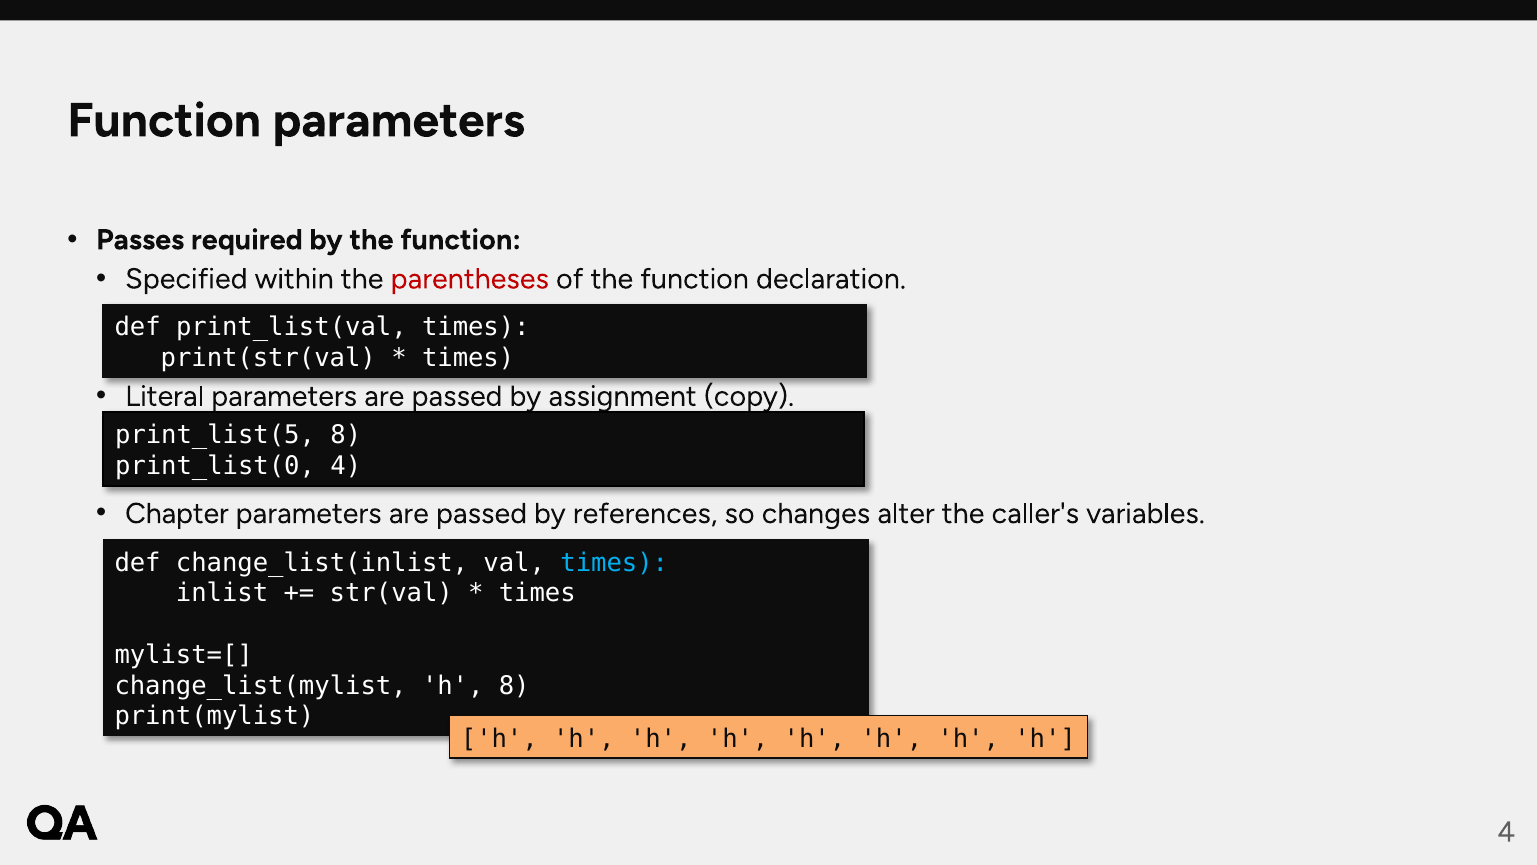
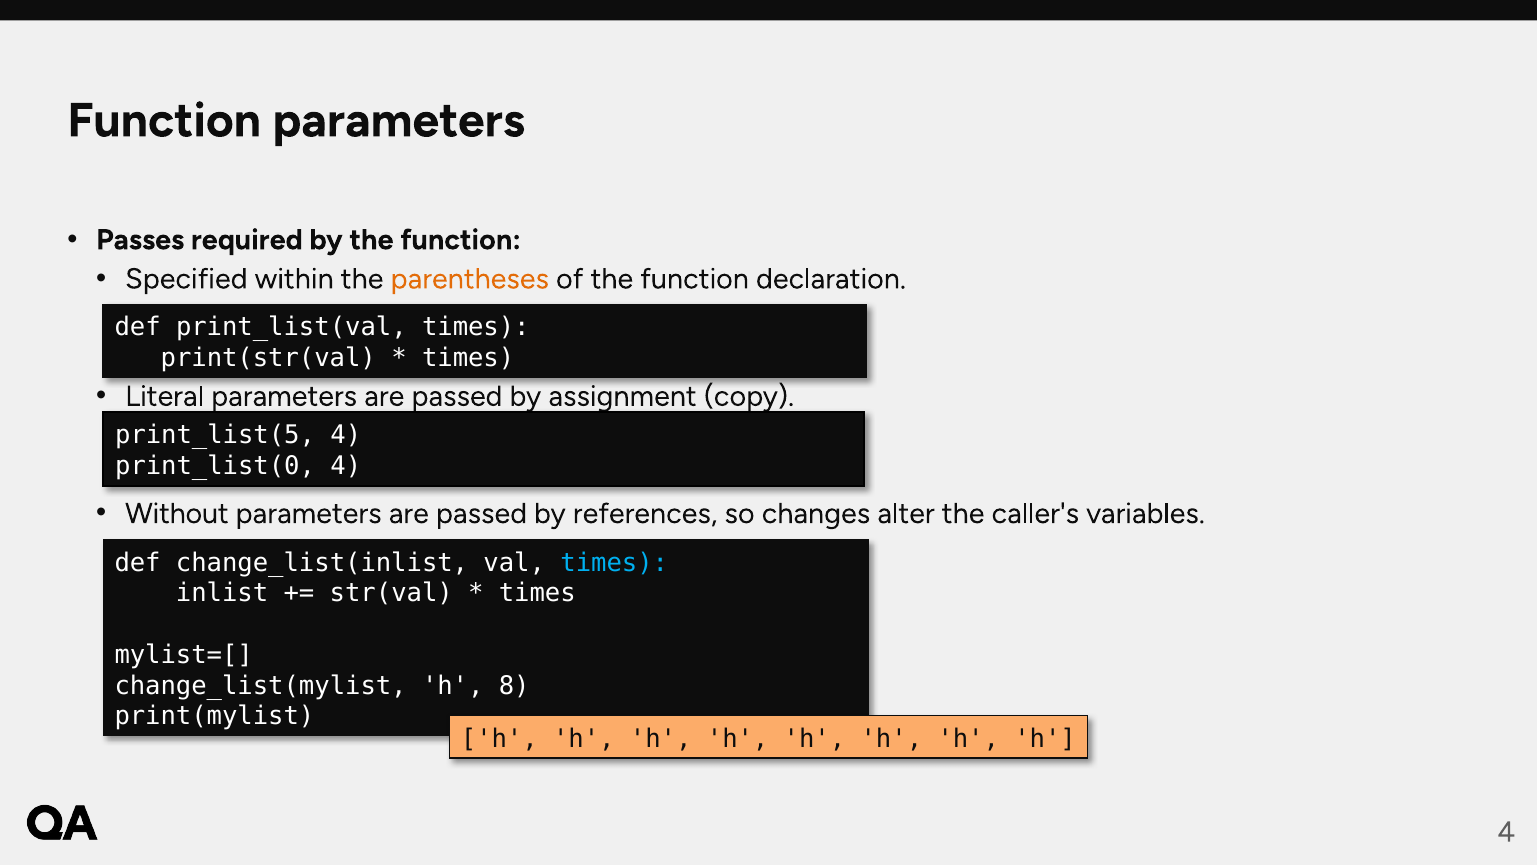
parentheses colour: red -> orange (470, 279)
print_list(5 8: 8 -> 4 (346, 435)
Chapter: Chapter -> Without (177, 513)
